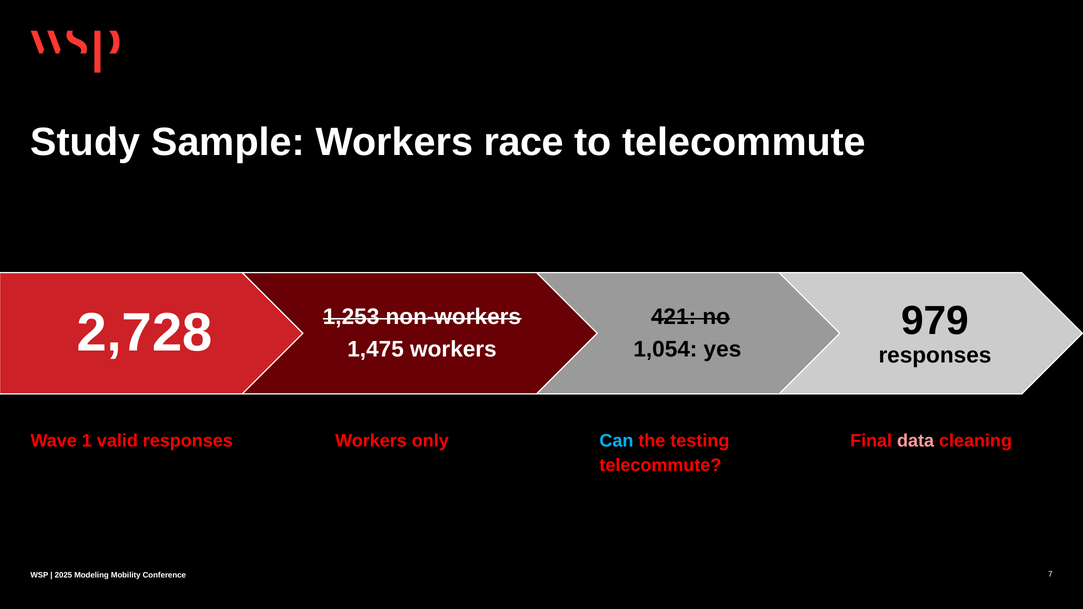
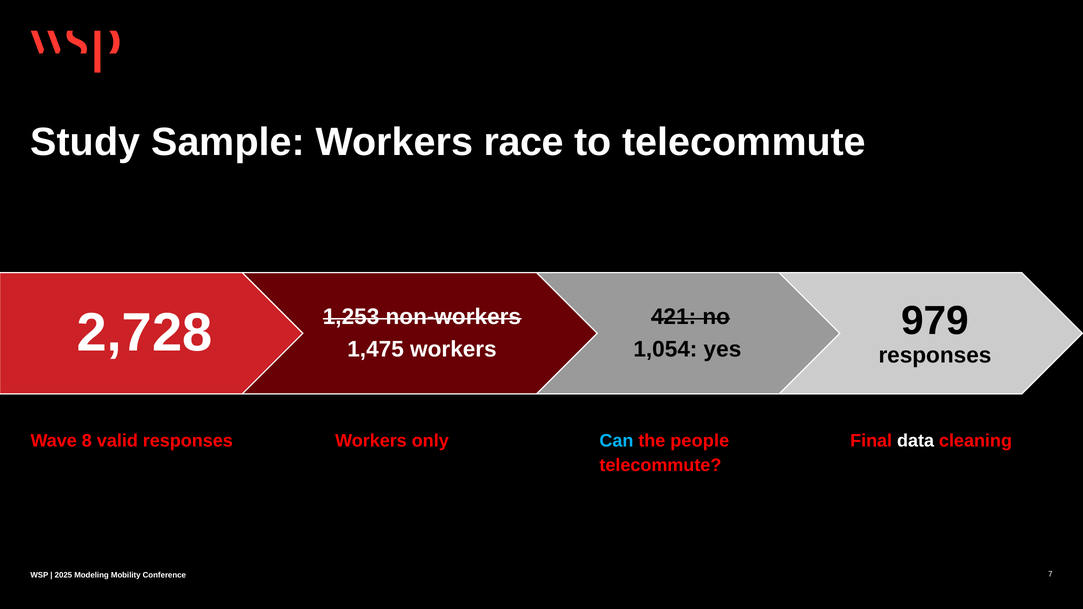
1: 1 -> 8 (87, 441)
testing: testing -> people (700, 441)
data colour: pink -> white (916, 441)
